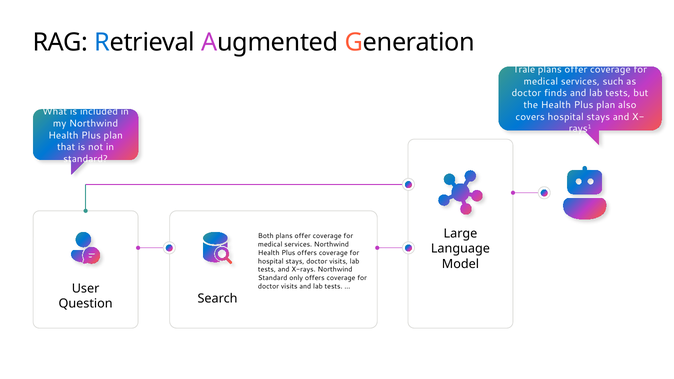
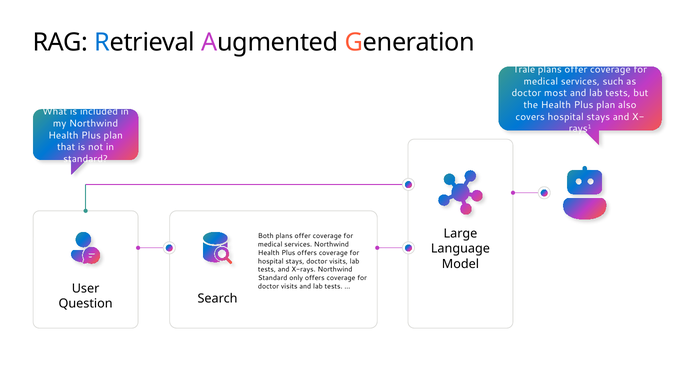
finds: finds -> most (556, 93)
